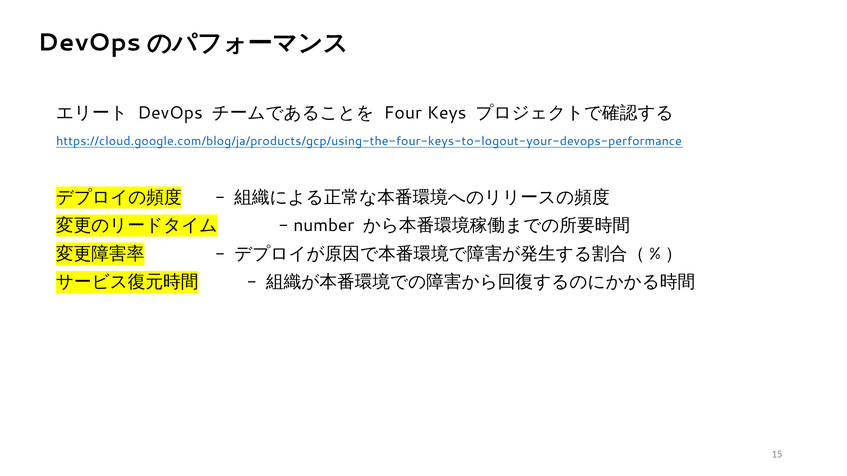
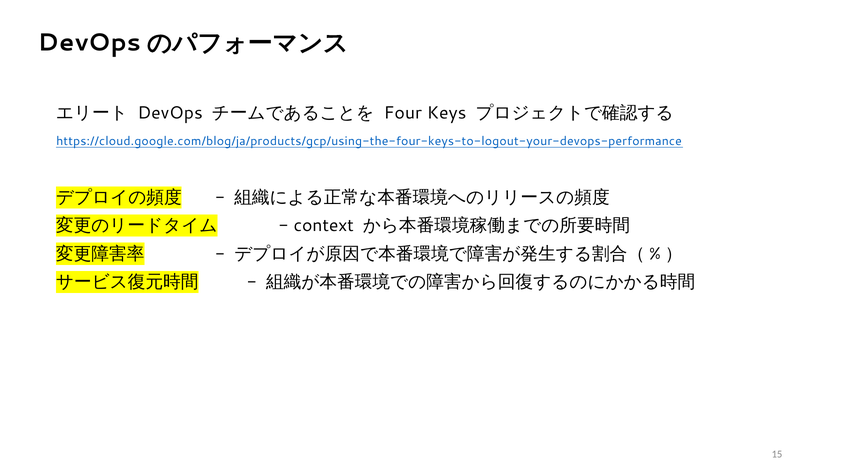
number: number -> context (324, 226)
